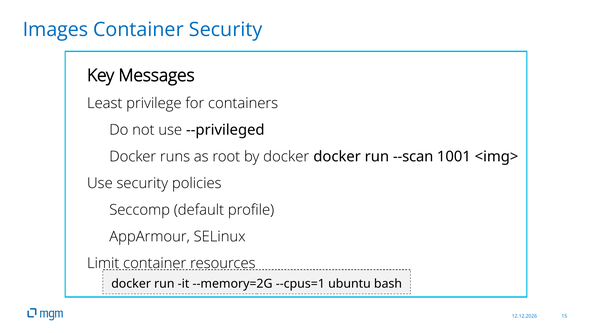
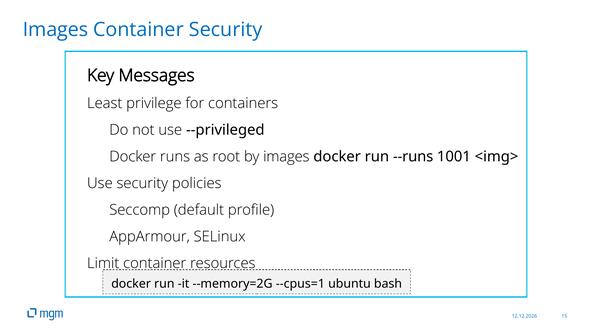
by docker: docker -> images (286, 157)
--scan: --scan -> --runs (413, 157)
